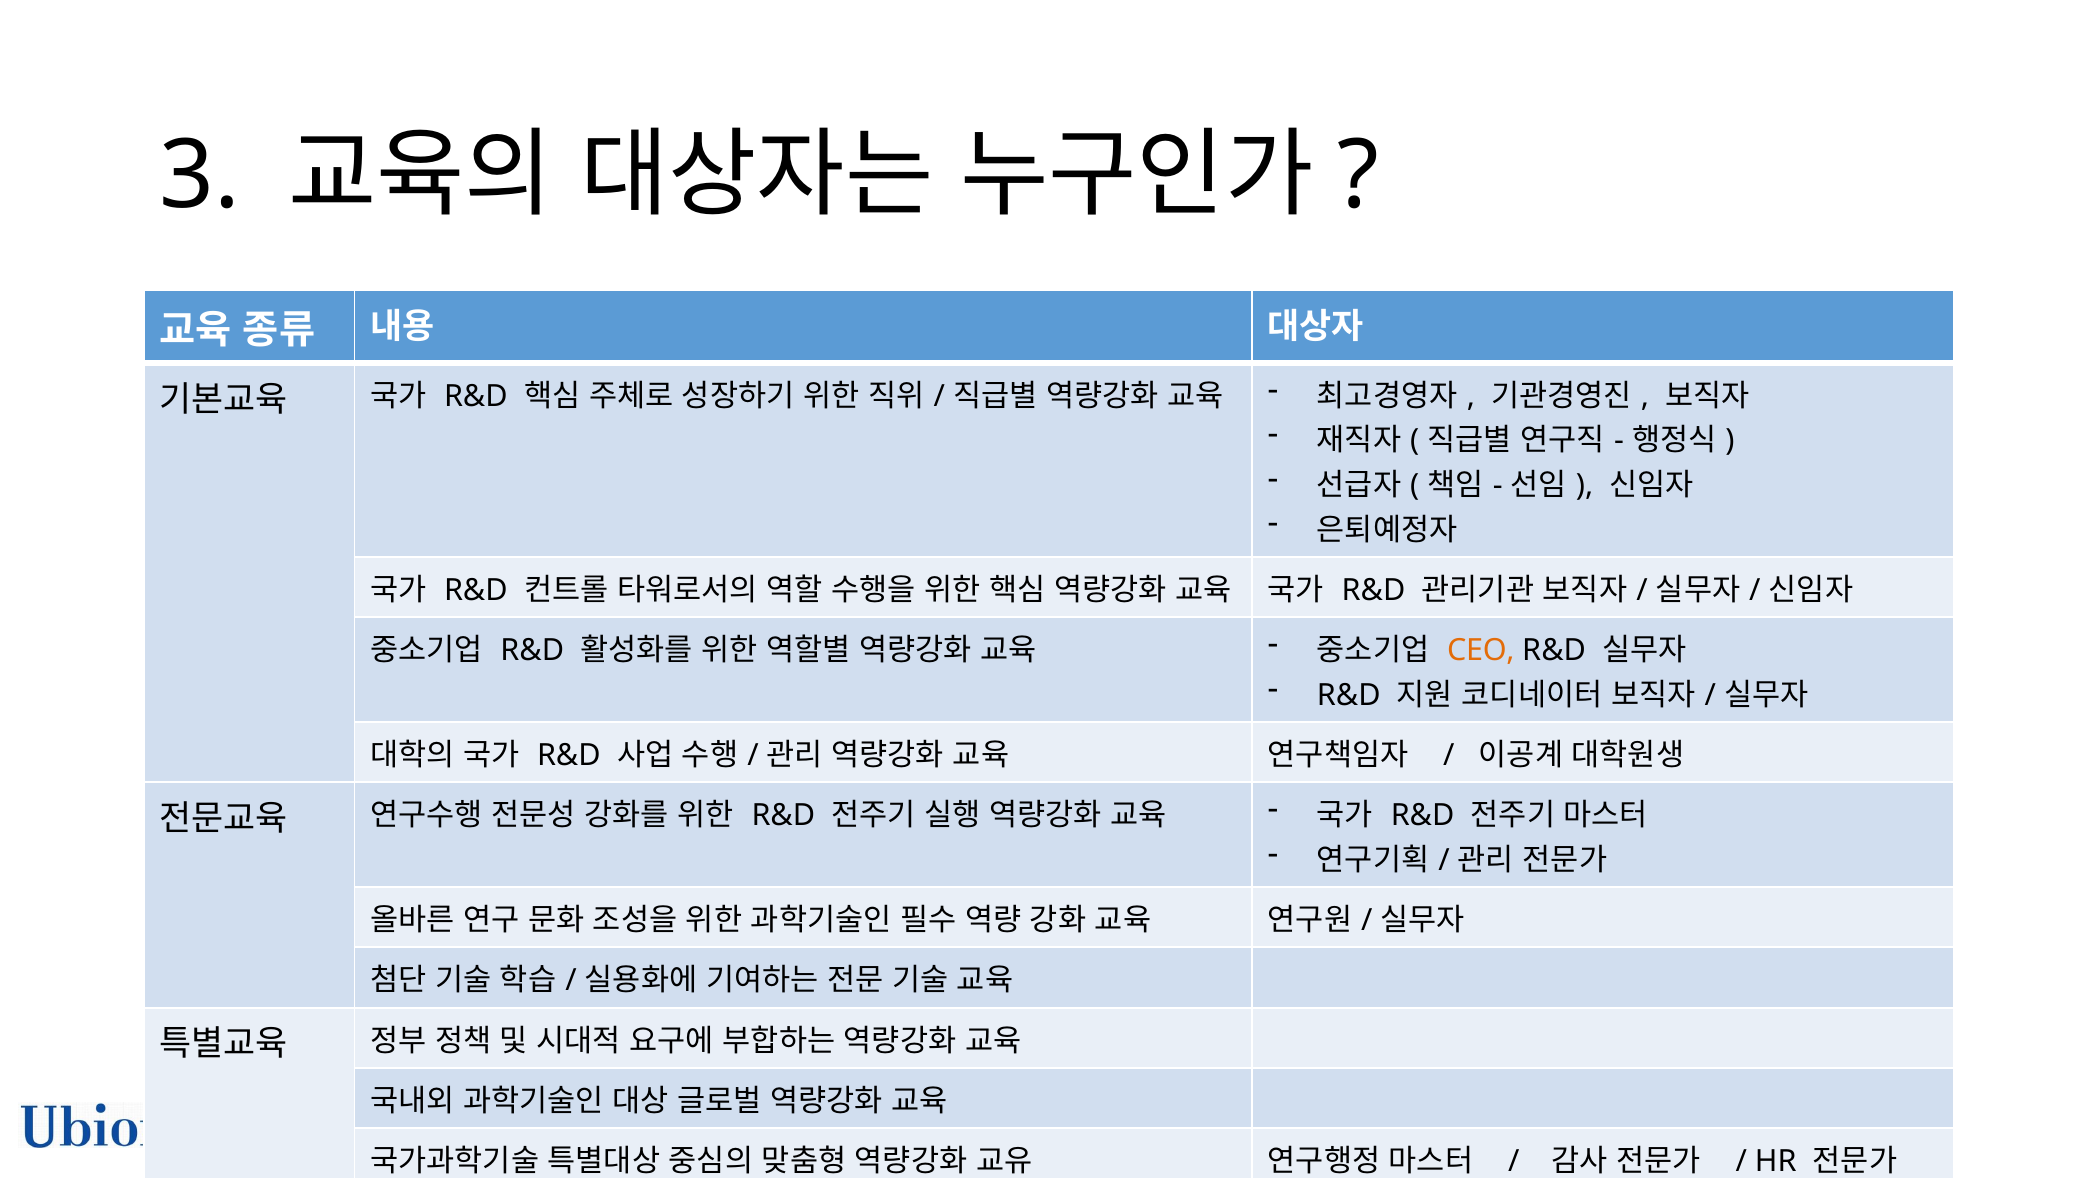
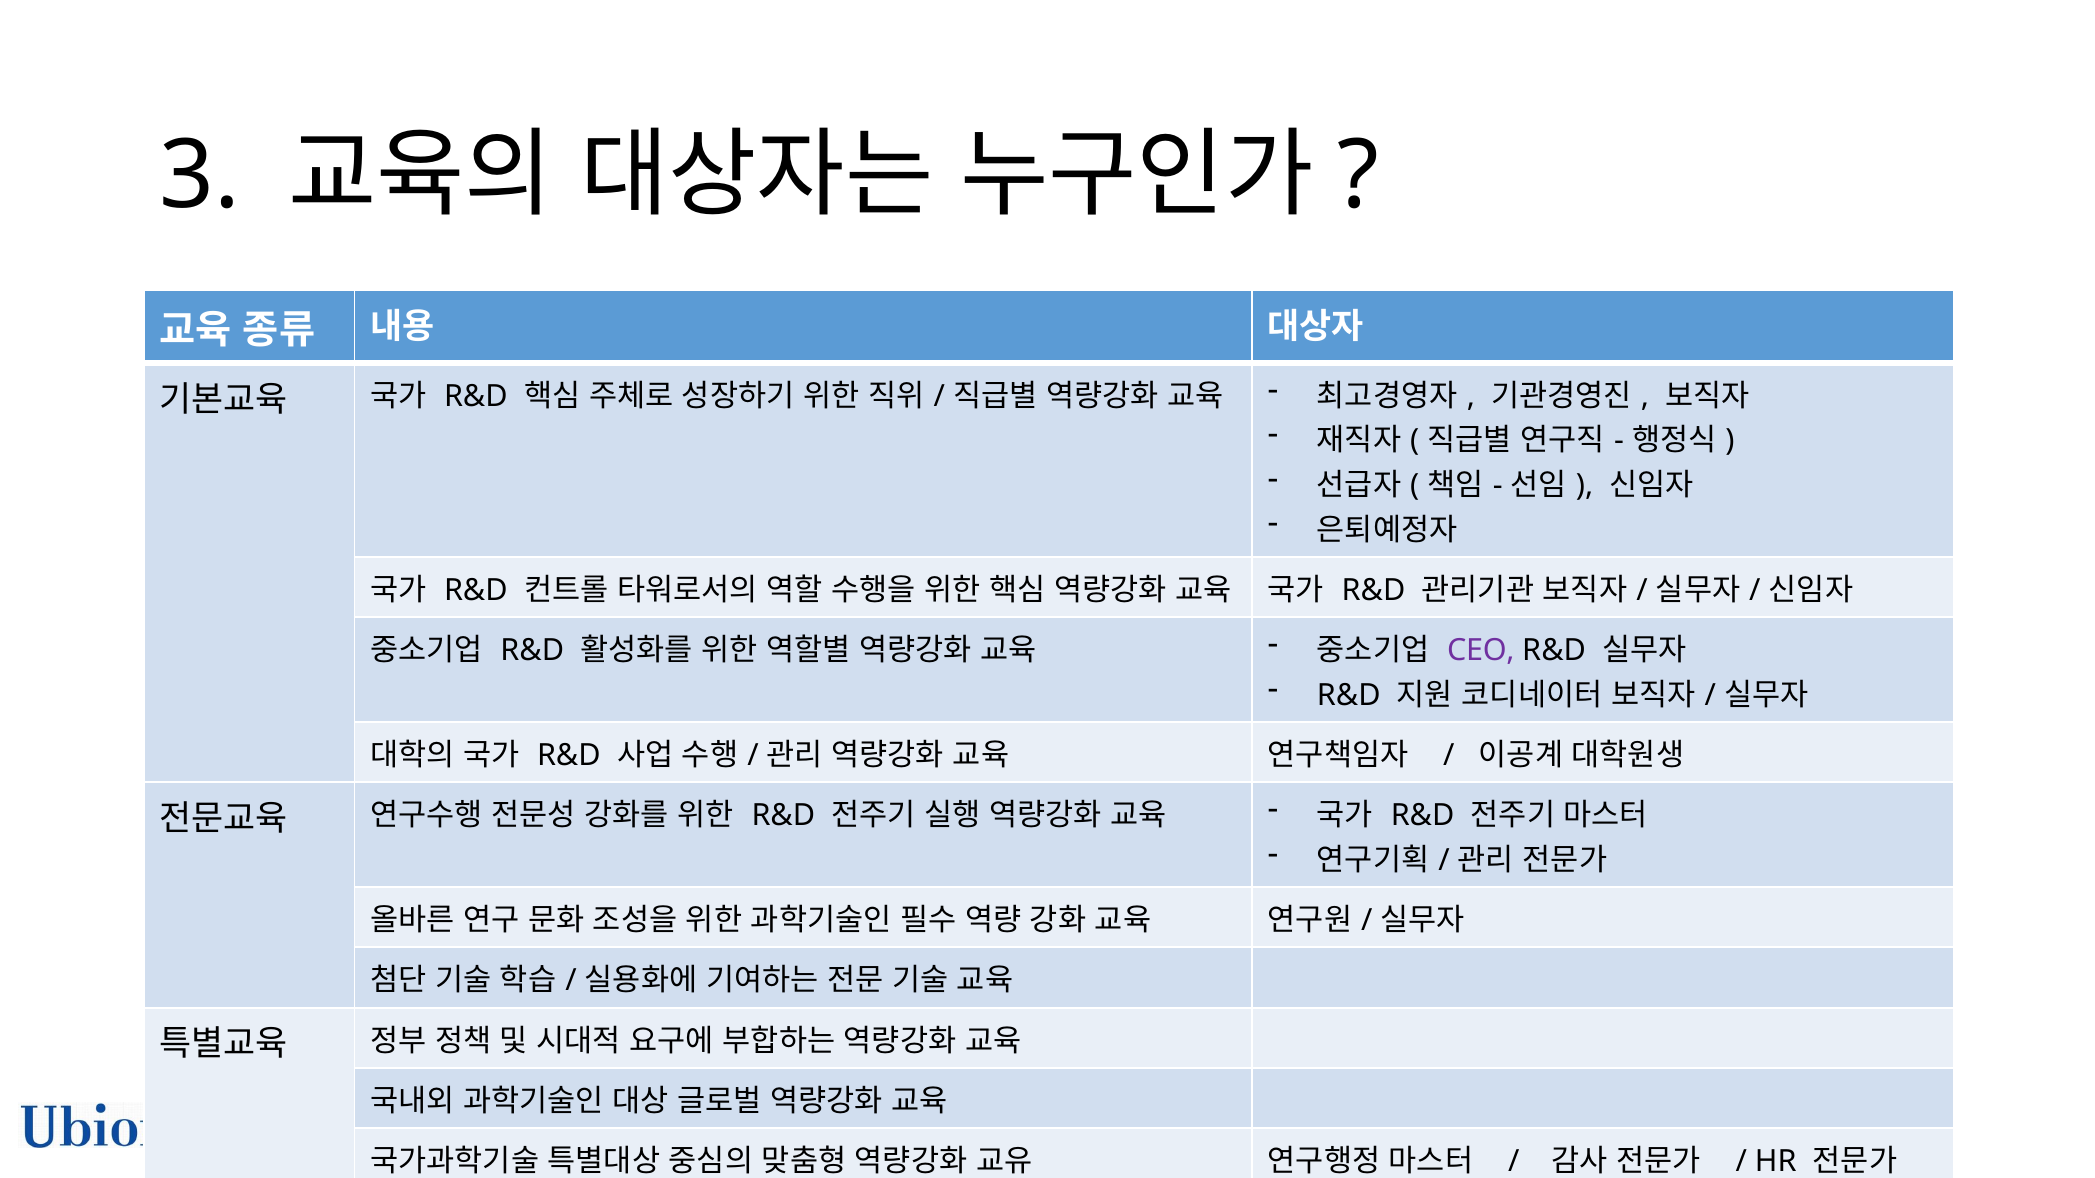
CEO colour: orange -> purple (1481, 651)
